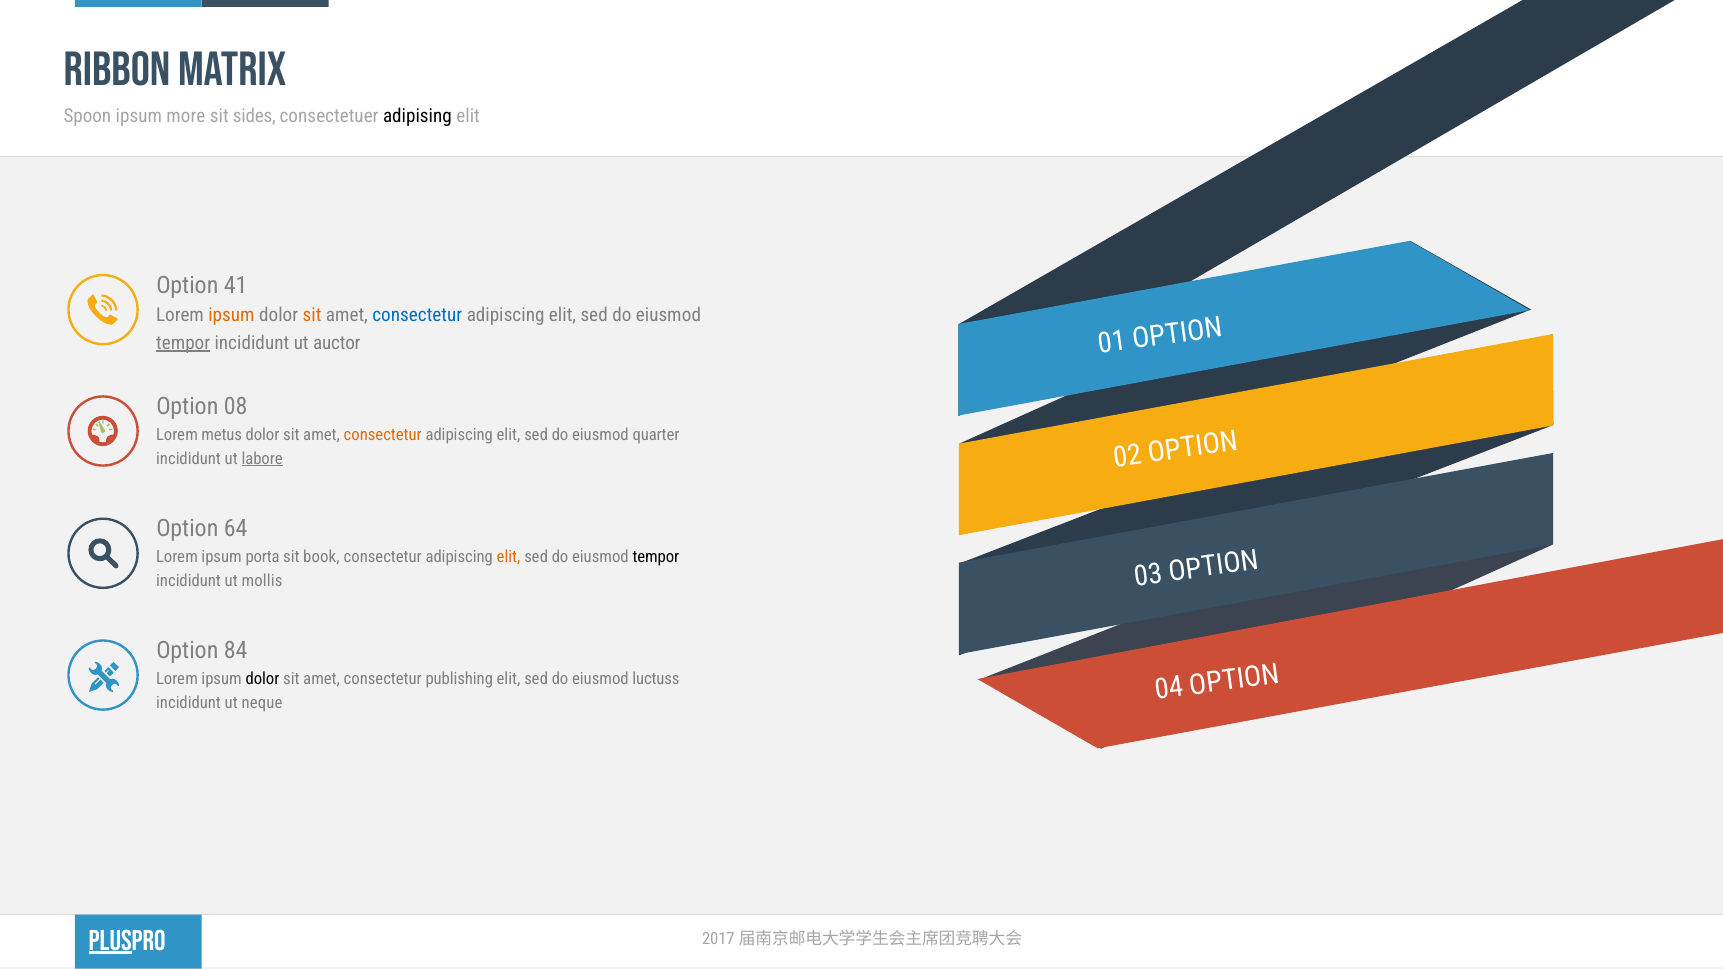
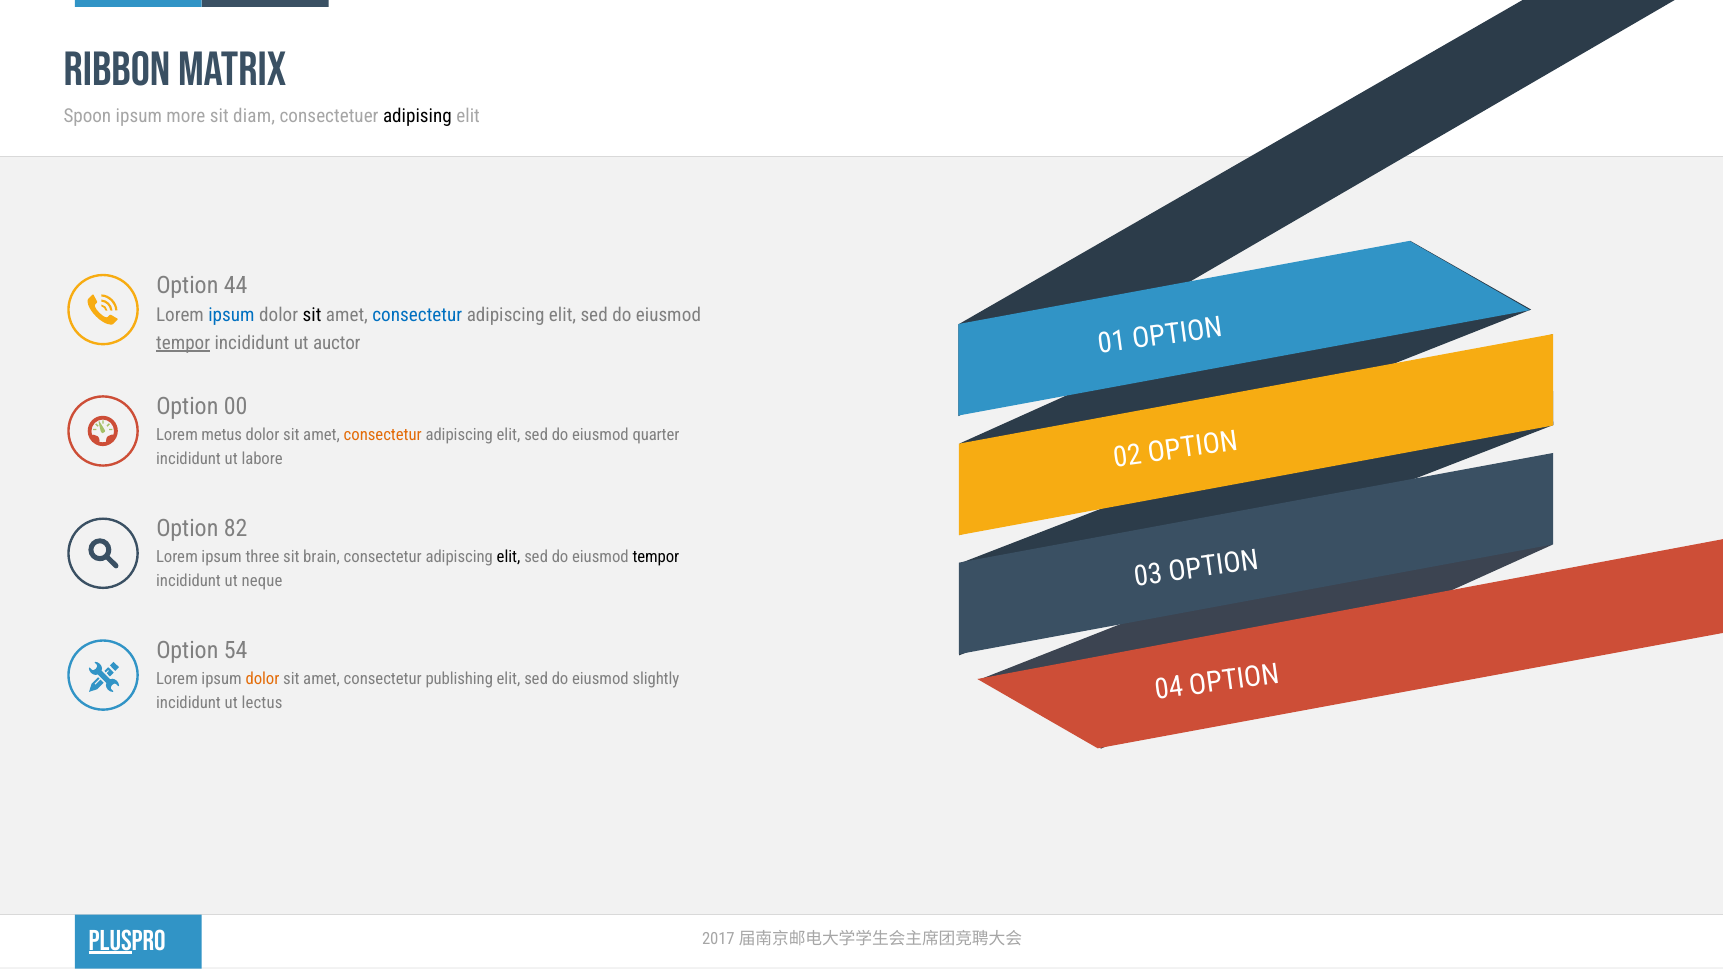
sides: sides -> diam (254, 116)
41: 41 -> 44 (236, 285)
ipsum colour: orange -> blue (231, 315)
sit colour: orange -> black (312, 315)
08: 08 -> 00 (236, 407)
labore underline: present -> none (262, 459)
64: 64 -> 82 (236, 529)
porta: porta -> three (262, 557)
book: book -> brain (322, 557)
elit colour: orange -> black (509, 557)
mollis: mollis -> neque (262, 581)
84: 84 -> 54 (236, 651)
dolor colour: black -> orange (262, 679)
luctuss: luctuss -> slightly (656, 679)
neque: neque -> lectus (262, 703)
